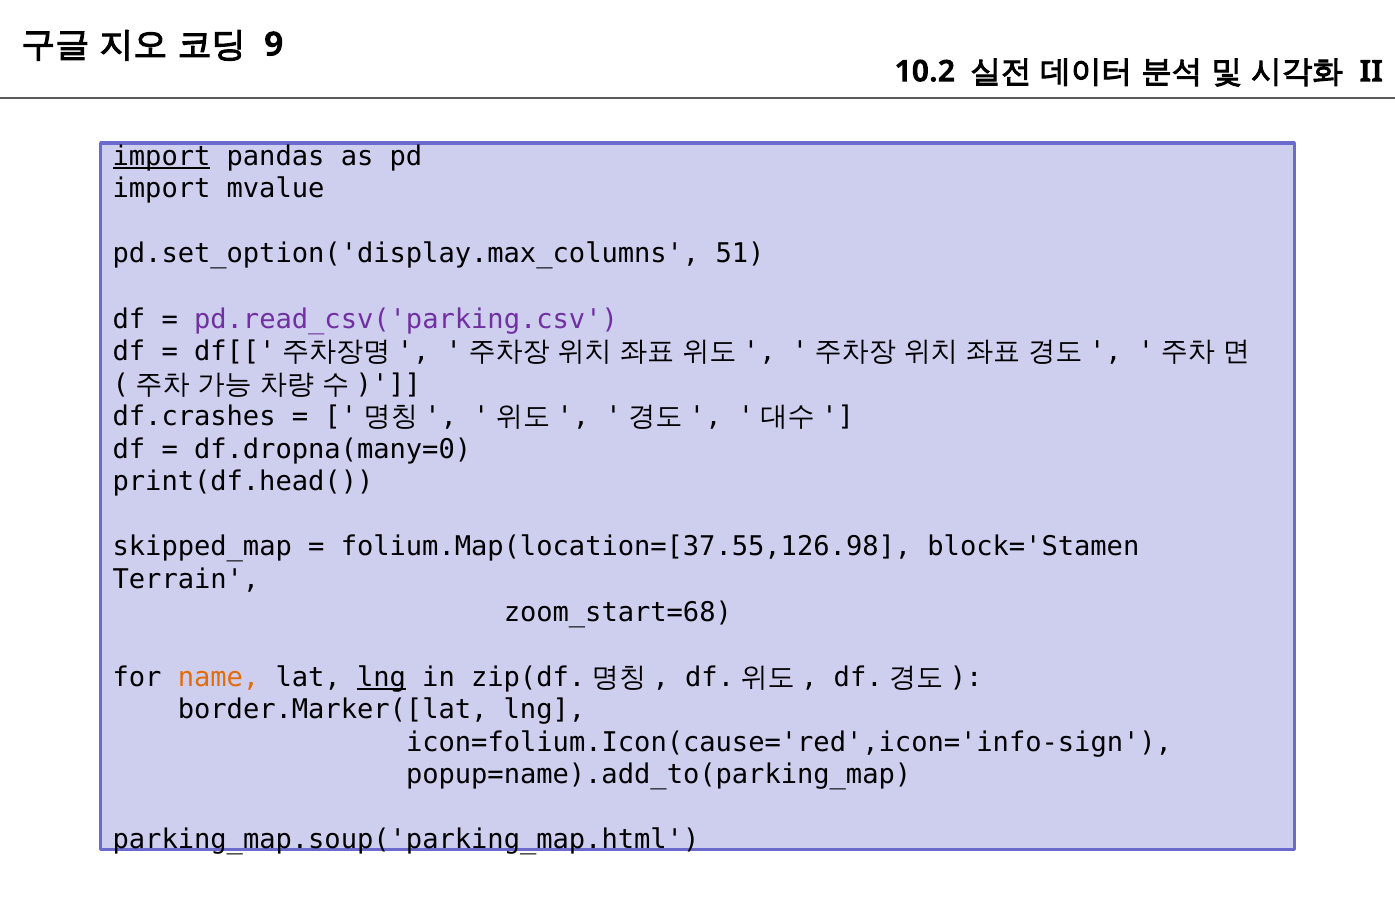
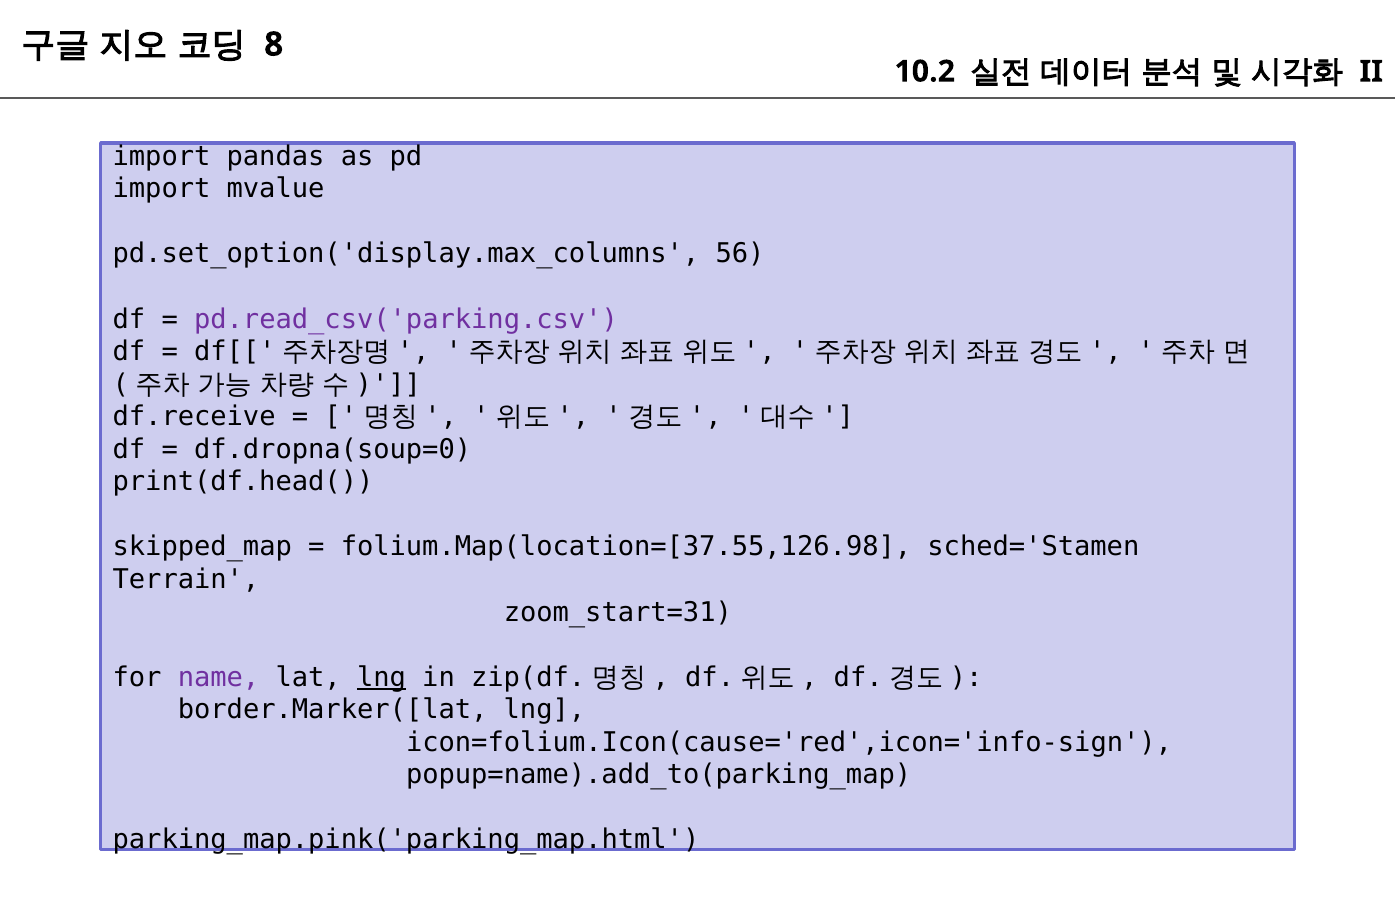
9: 9 -> 8 (274, 44)
import underline: present -> none (162, 156)
51: 51 -> 56 (740, 254)
df.crashes: df.crashes -> df.receive (194, 417)
df.dropna(many=0: df.dropna(many=0 -> df.dropna(soup=0 (333, 449)
block='Stamen: block='Stamen -> sched='Stamen (1033, 547)
zoom_start=68: zoom_start=68 -> zoom_start=31 (618, 612)
name colour: orange -> purple (219, 677)
parking_map.soup('parking_map.html: parking_map.soup('parking_map.html -> parking_map.pink('parking_map.html (406, 840)
